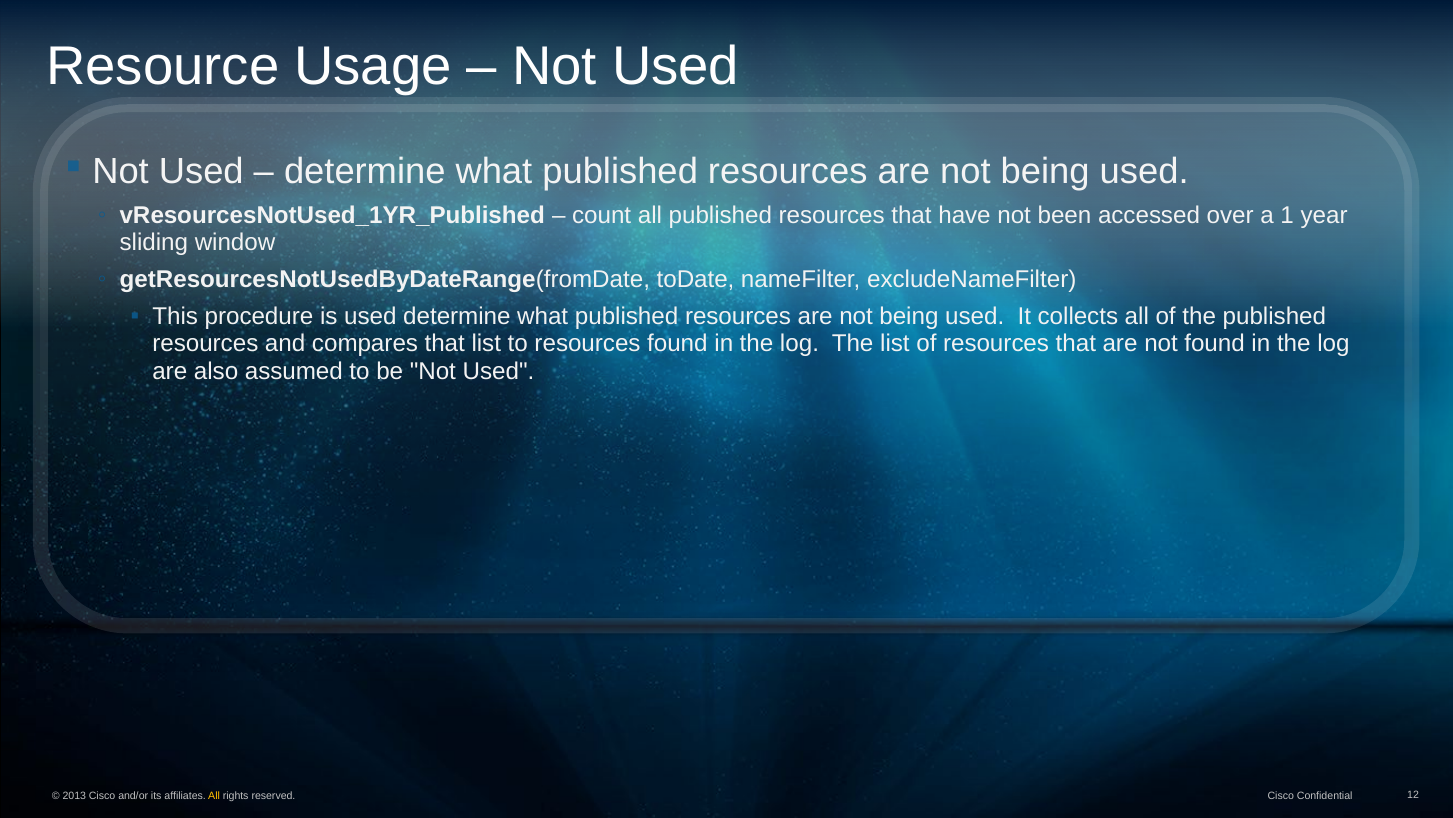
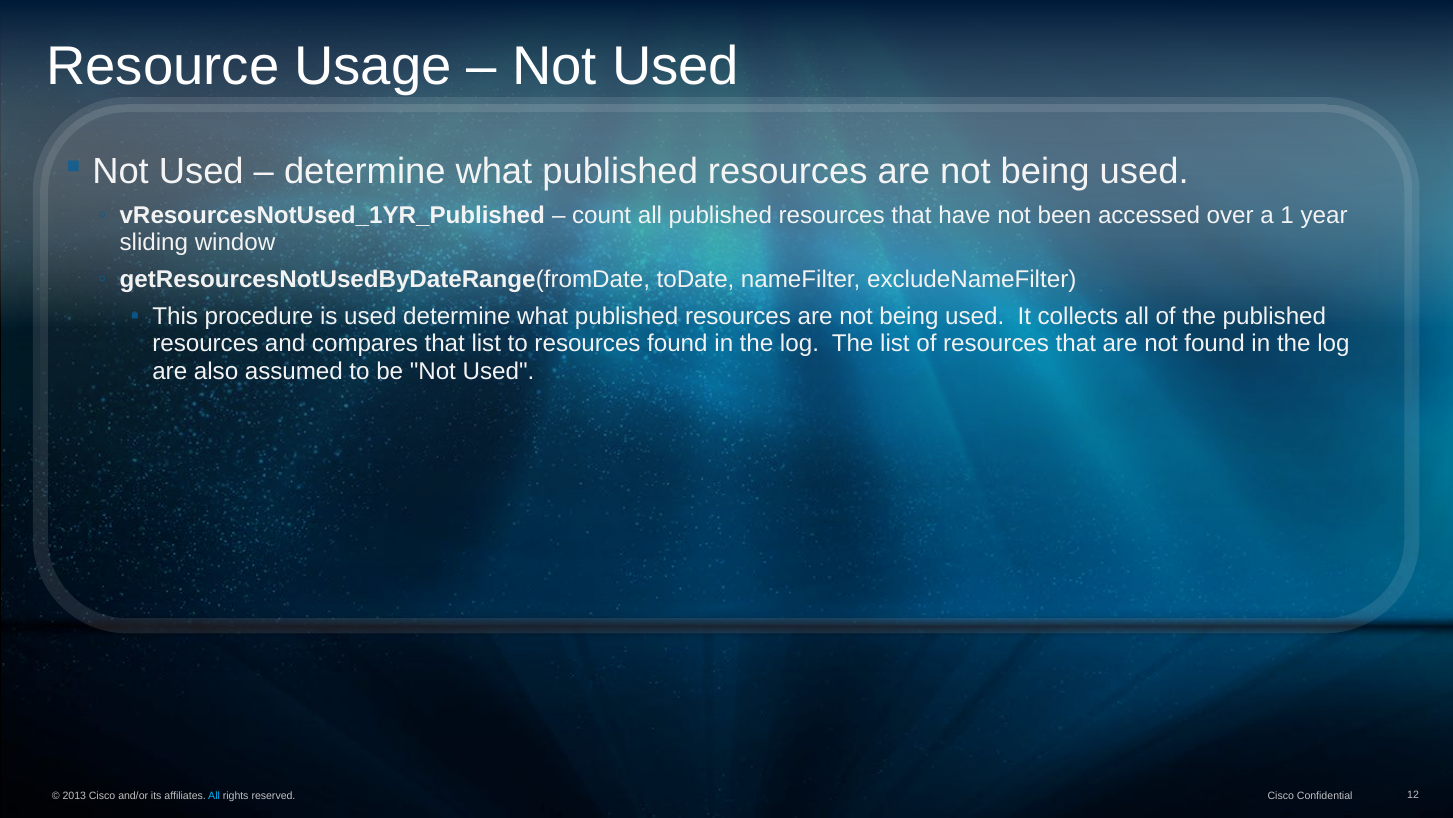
All colour: yellow -> light blue (214, 796)
